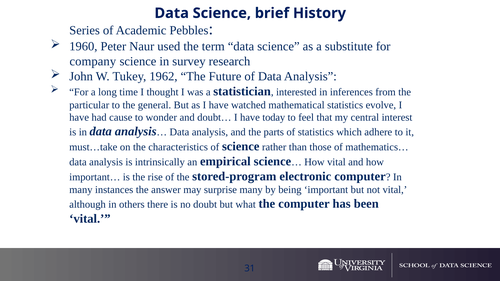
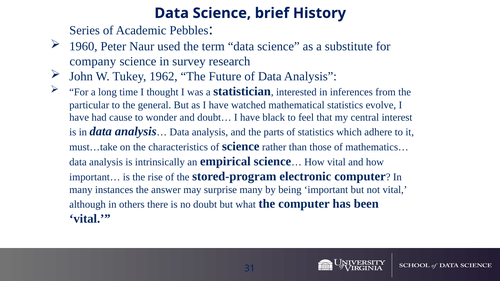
today: today -> black (274, 118)
